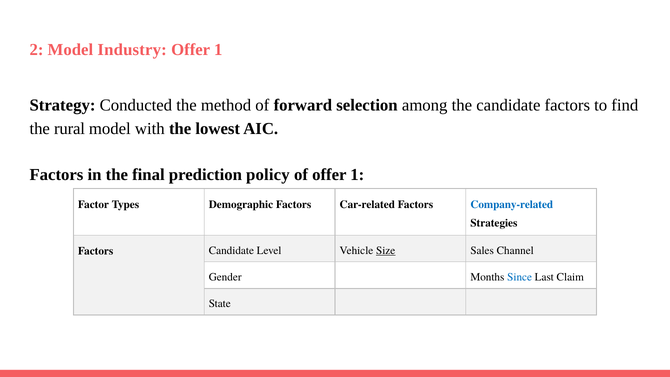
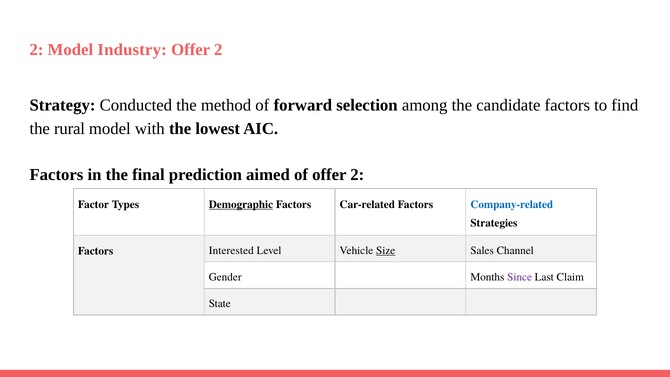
1: 1 -> 2 (218, 50)
policy: policy -> aimed (268, 175)
of offer 1: 1 -> 2 (357, 175)
Demographic underline: none -> present (241, 204)
Factors Candidate: Candidate -> Interested (231, 250)
Since colour: blue -> purple (520, 277)
